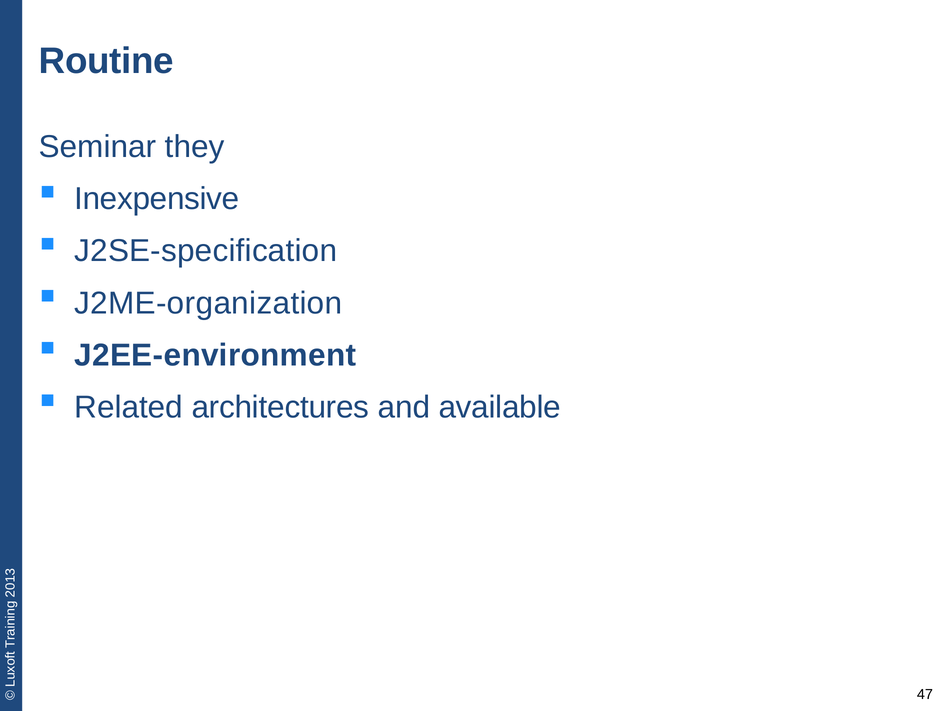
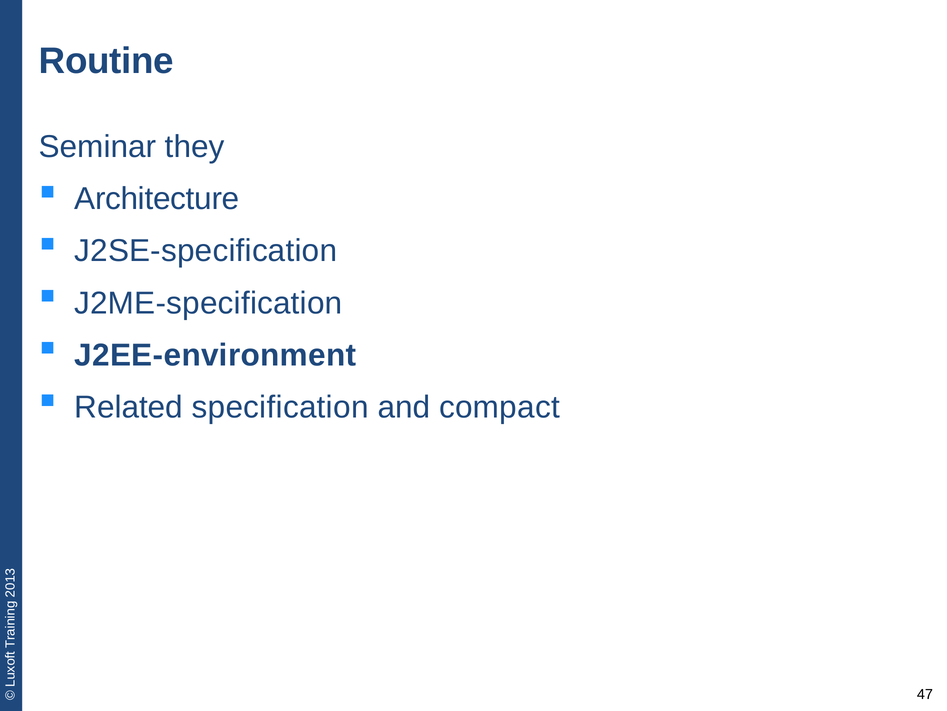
Inexpensive: Inexpensive -> Architecture (157, 199)
J2ME-organization: J2ME-organization -> J2ME-specification (208, 303)
architectures: architectures -> specification (280, 407)
available: available -> compact (499, 407)
